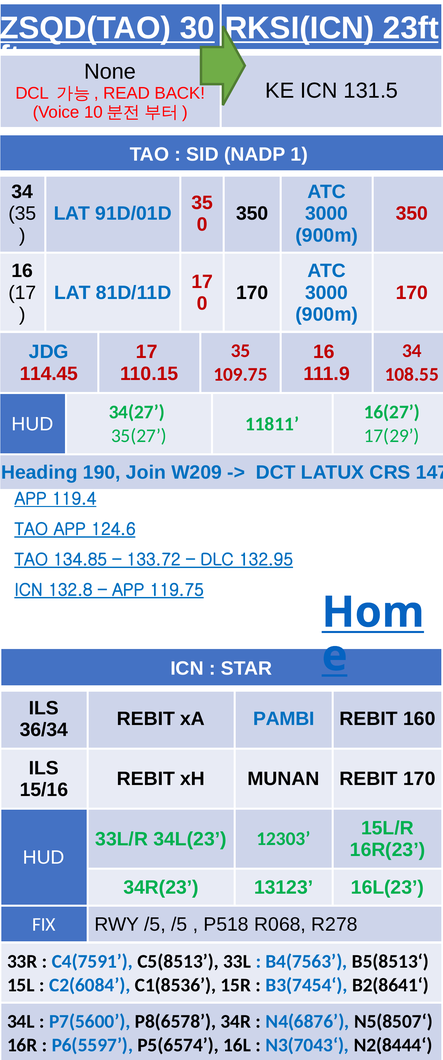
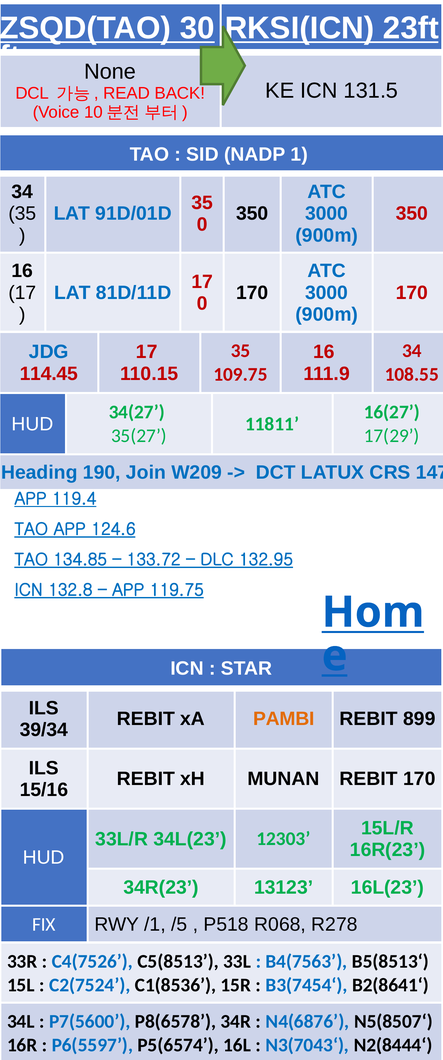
PAMBI colour: blue -> orange (284, 719)
160: 160 -> 899 (419, 719)
36/34: 36/34 -> 39/34 (44, 730)
RWY /5: /5 -> /1 (155, 924)
C4(7591: C4(7591 -> C4(7526 (92, 961)
C2(6084: C2(6084 -> C2(7524 (90, 985)
